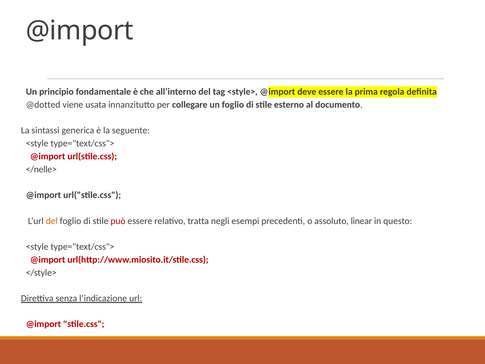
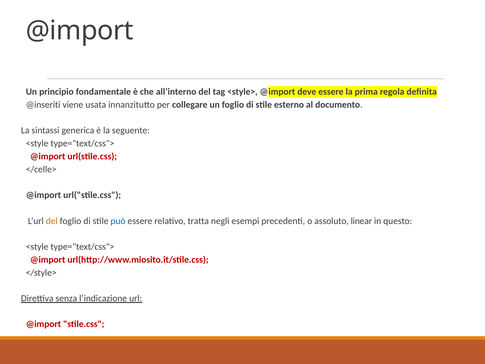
@dotted: @dotted -> @inseriti (43, 105)
</nelle>: </nelle> -> </celle> (41, 169)
può colour: red -> blue (118, 221)
